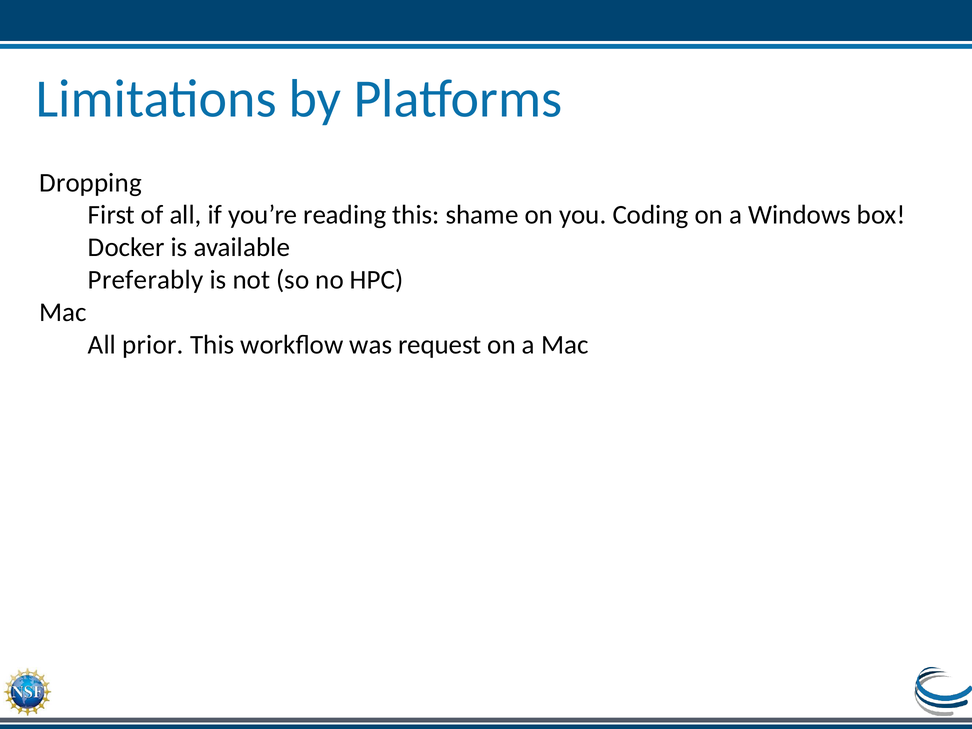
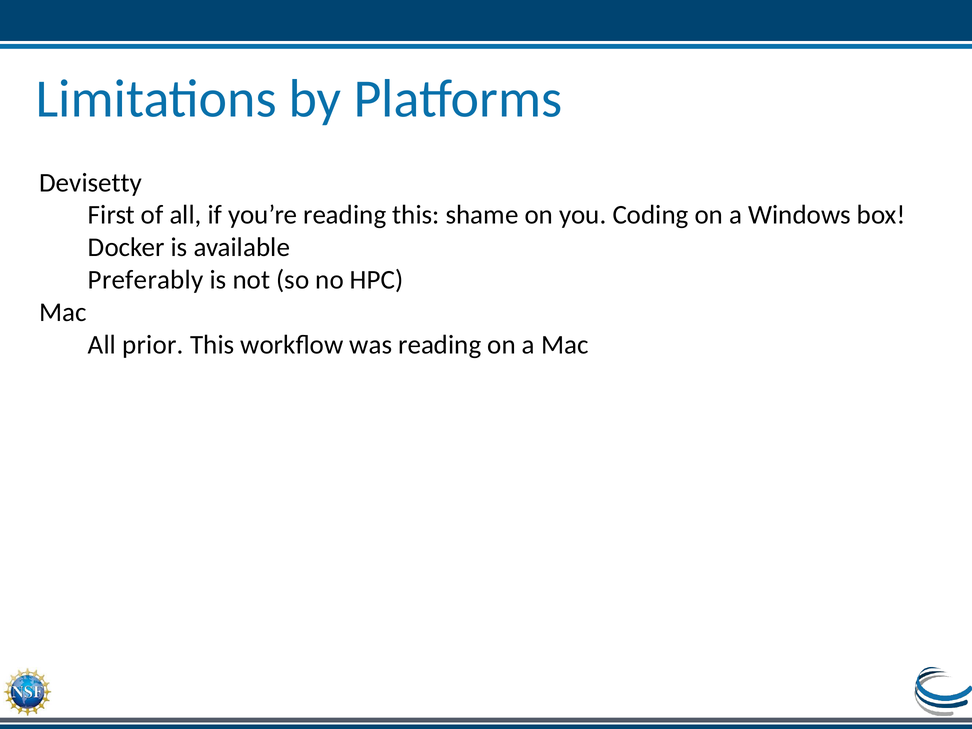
Dropping: Dropping -> Devisetty (91, 183)
was request: request -> reading (440, 345)
